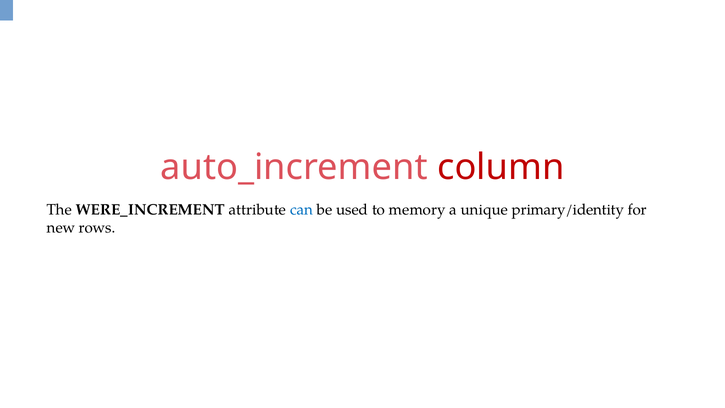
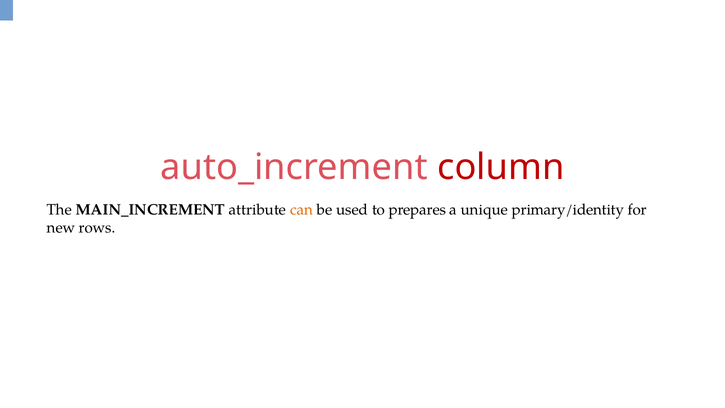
WERE_INCREMENT: WERE_INCREMENT -> MAIN_INCREMENT (150, 209)
can colour: blue -> orange (302, 209)
memory: memory -> prepares (417, 209)
